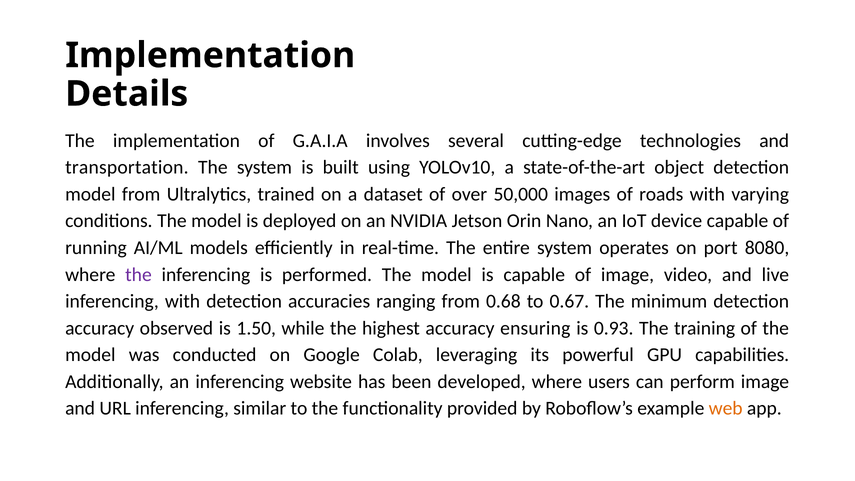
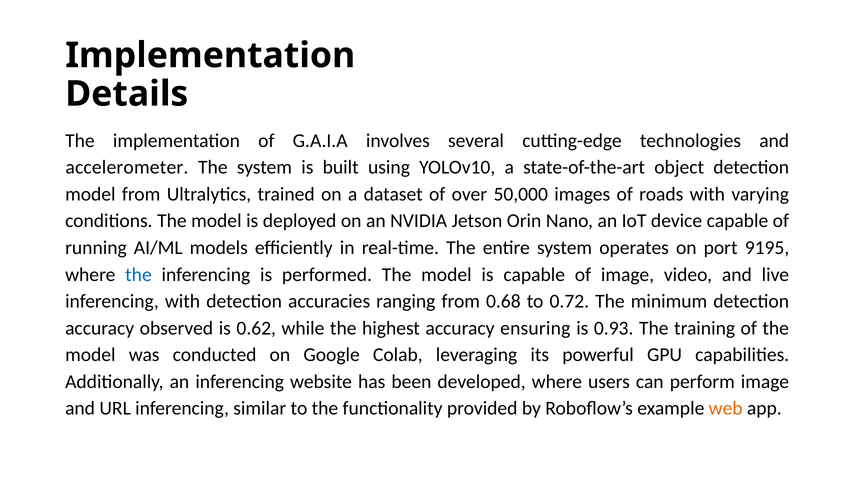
transportation: transportation -> accelerometer (127, 167)
8080: 8080 -> 9195 (767, 248)
the colour: purple -> blue (138, 275)
0.67: 0.67 -> 0.72 (569, 301)
1.50: 1.50 -> 0.62 (256, 328)
